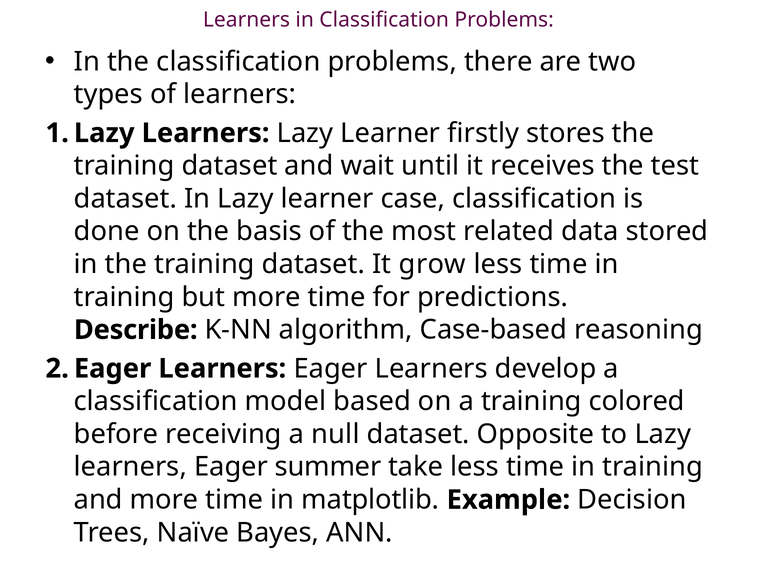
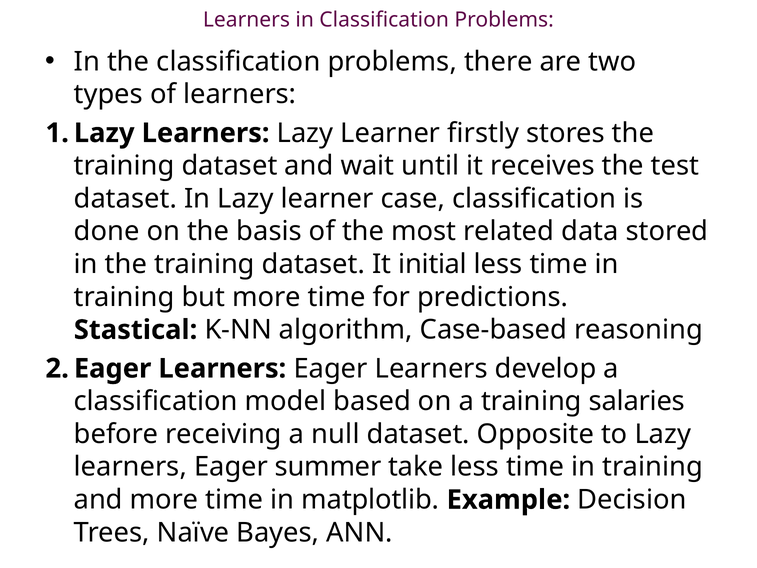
grow: grow -> initial (433, 264)
Describe: Describe -> Stastical (136, 330)
colored: colored -> salaries (637, 401)
